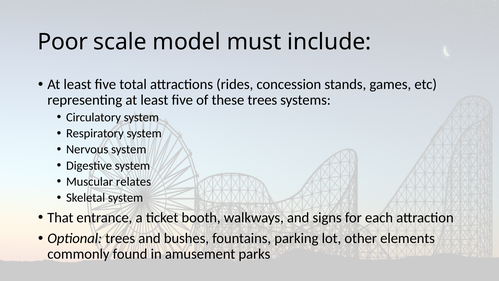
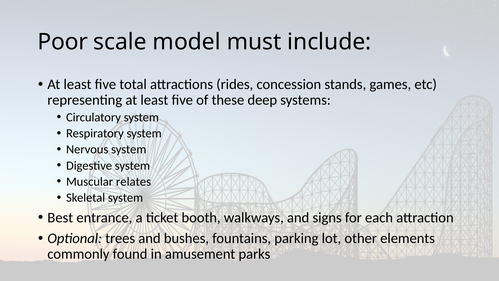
these trees: trees -> deep (262, 100)
That: That -> Best (60, 217)
